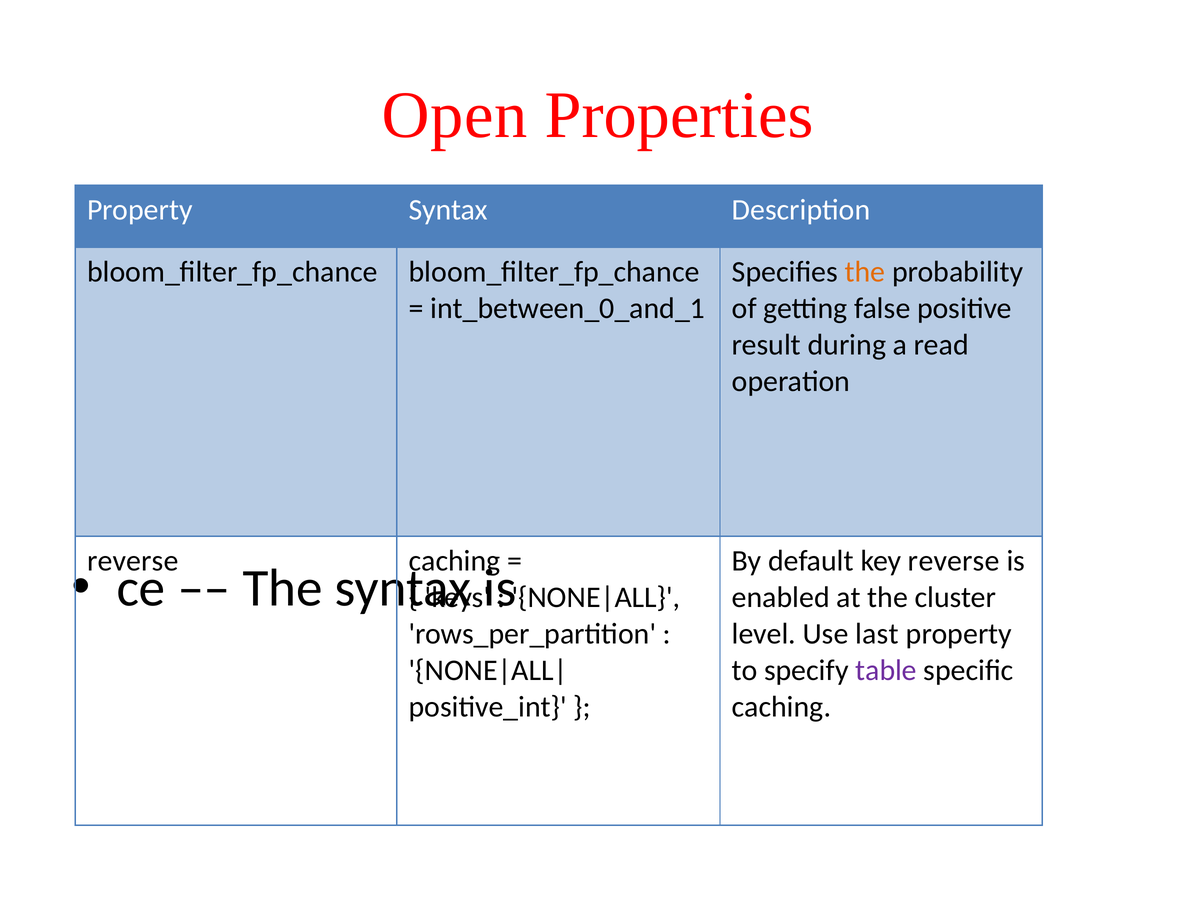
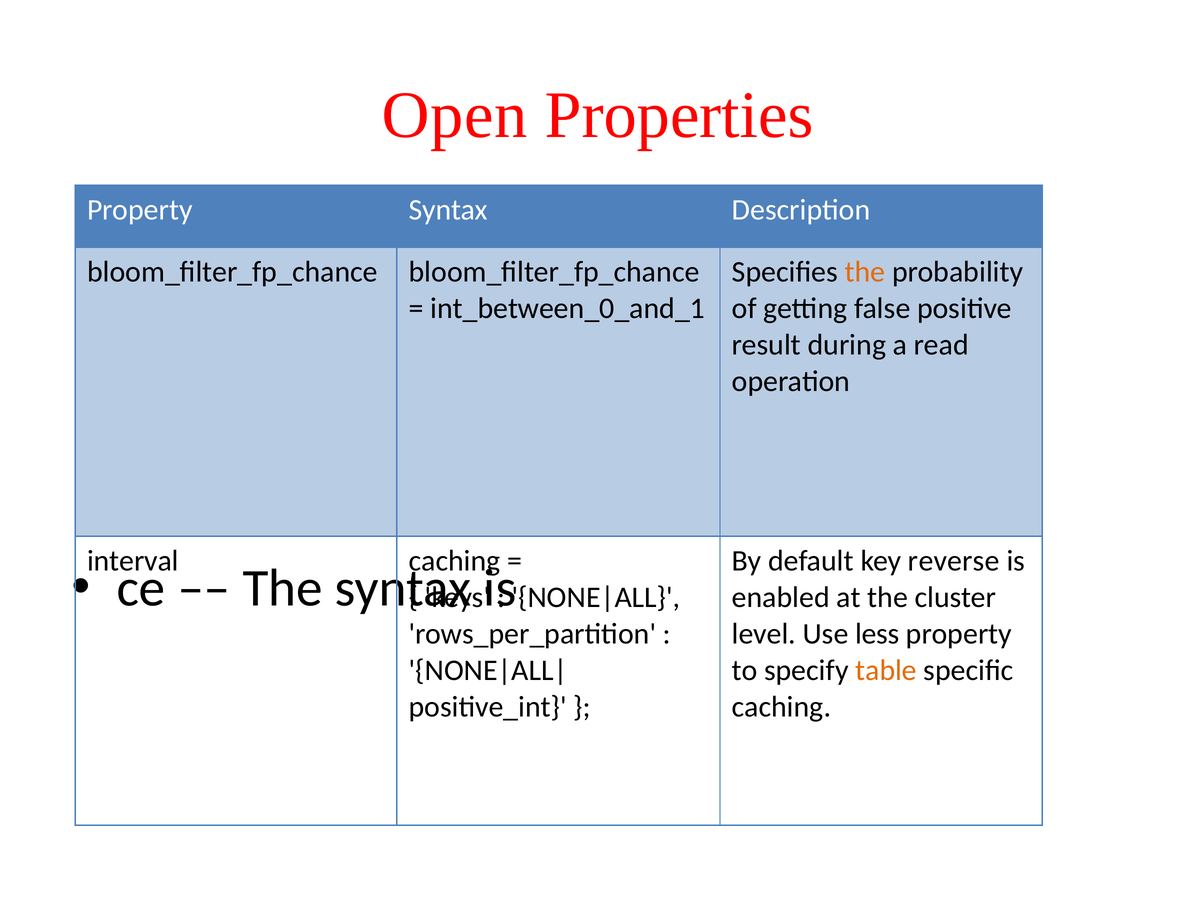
reverse: reverse -> interval (133, 561)
last: last -> less (877, 634)
table colour: purple -> orange (886, 670)
